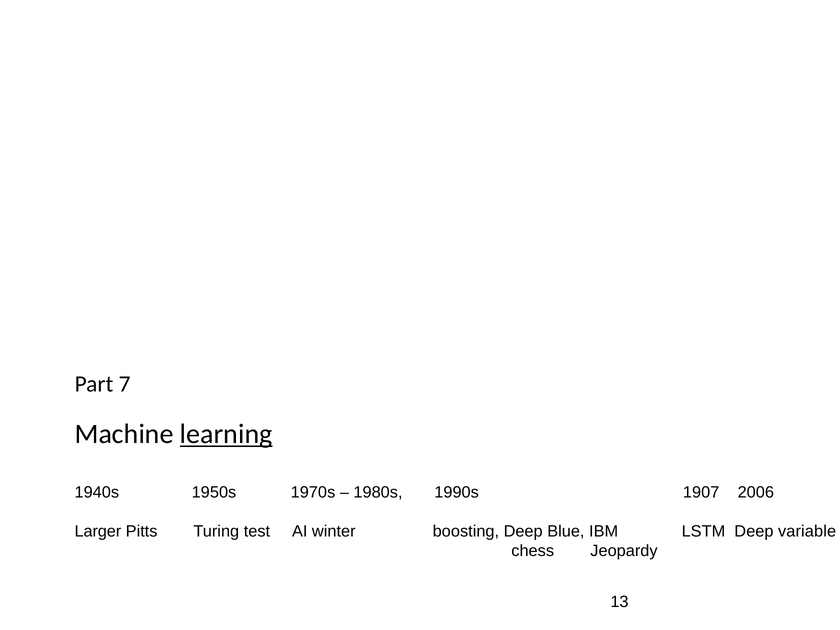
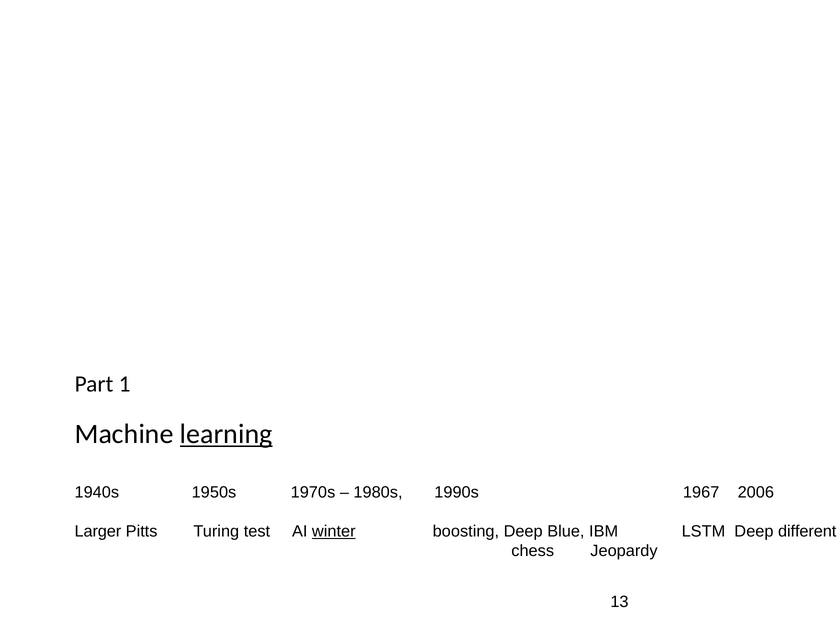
7: 7 -> 1 (125, 384)
1907: 1907 -> 1967 (701, 492)
winter underline: none -> present (334, 531)
variable: variable -> different (807, 531)
